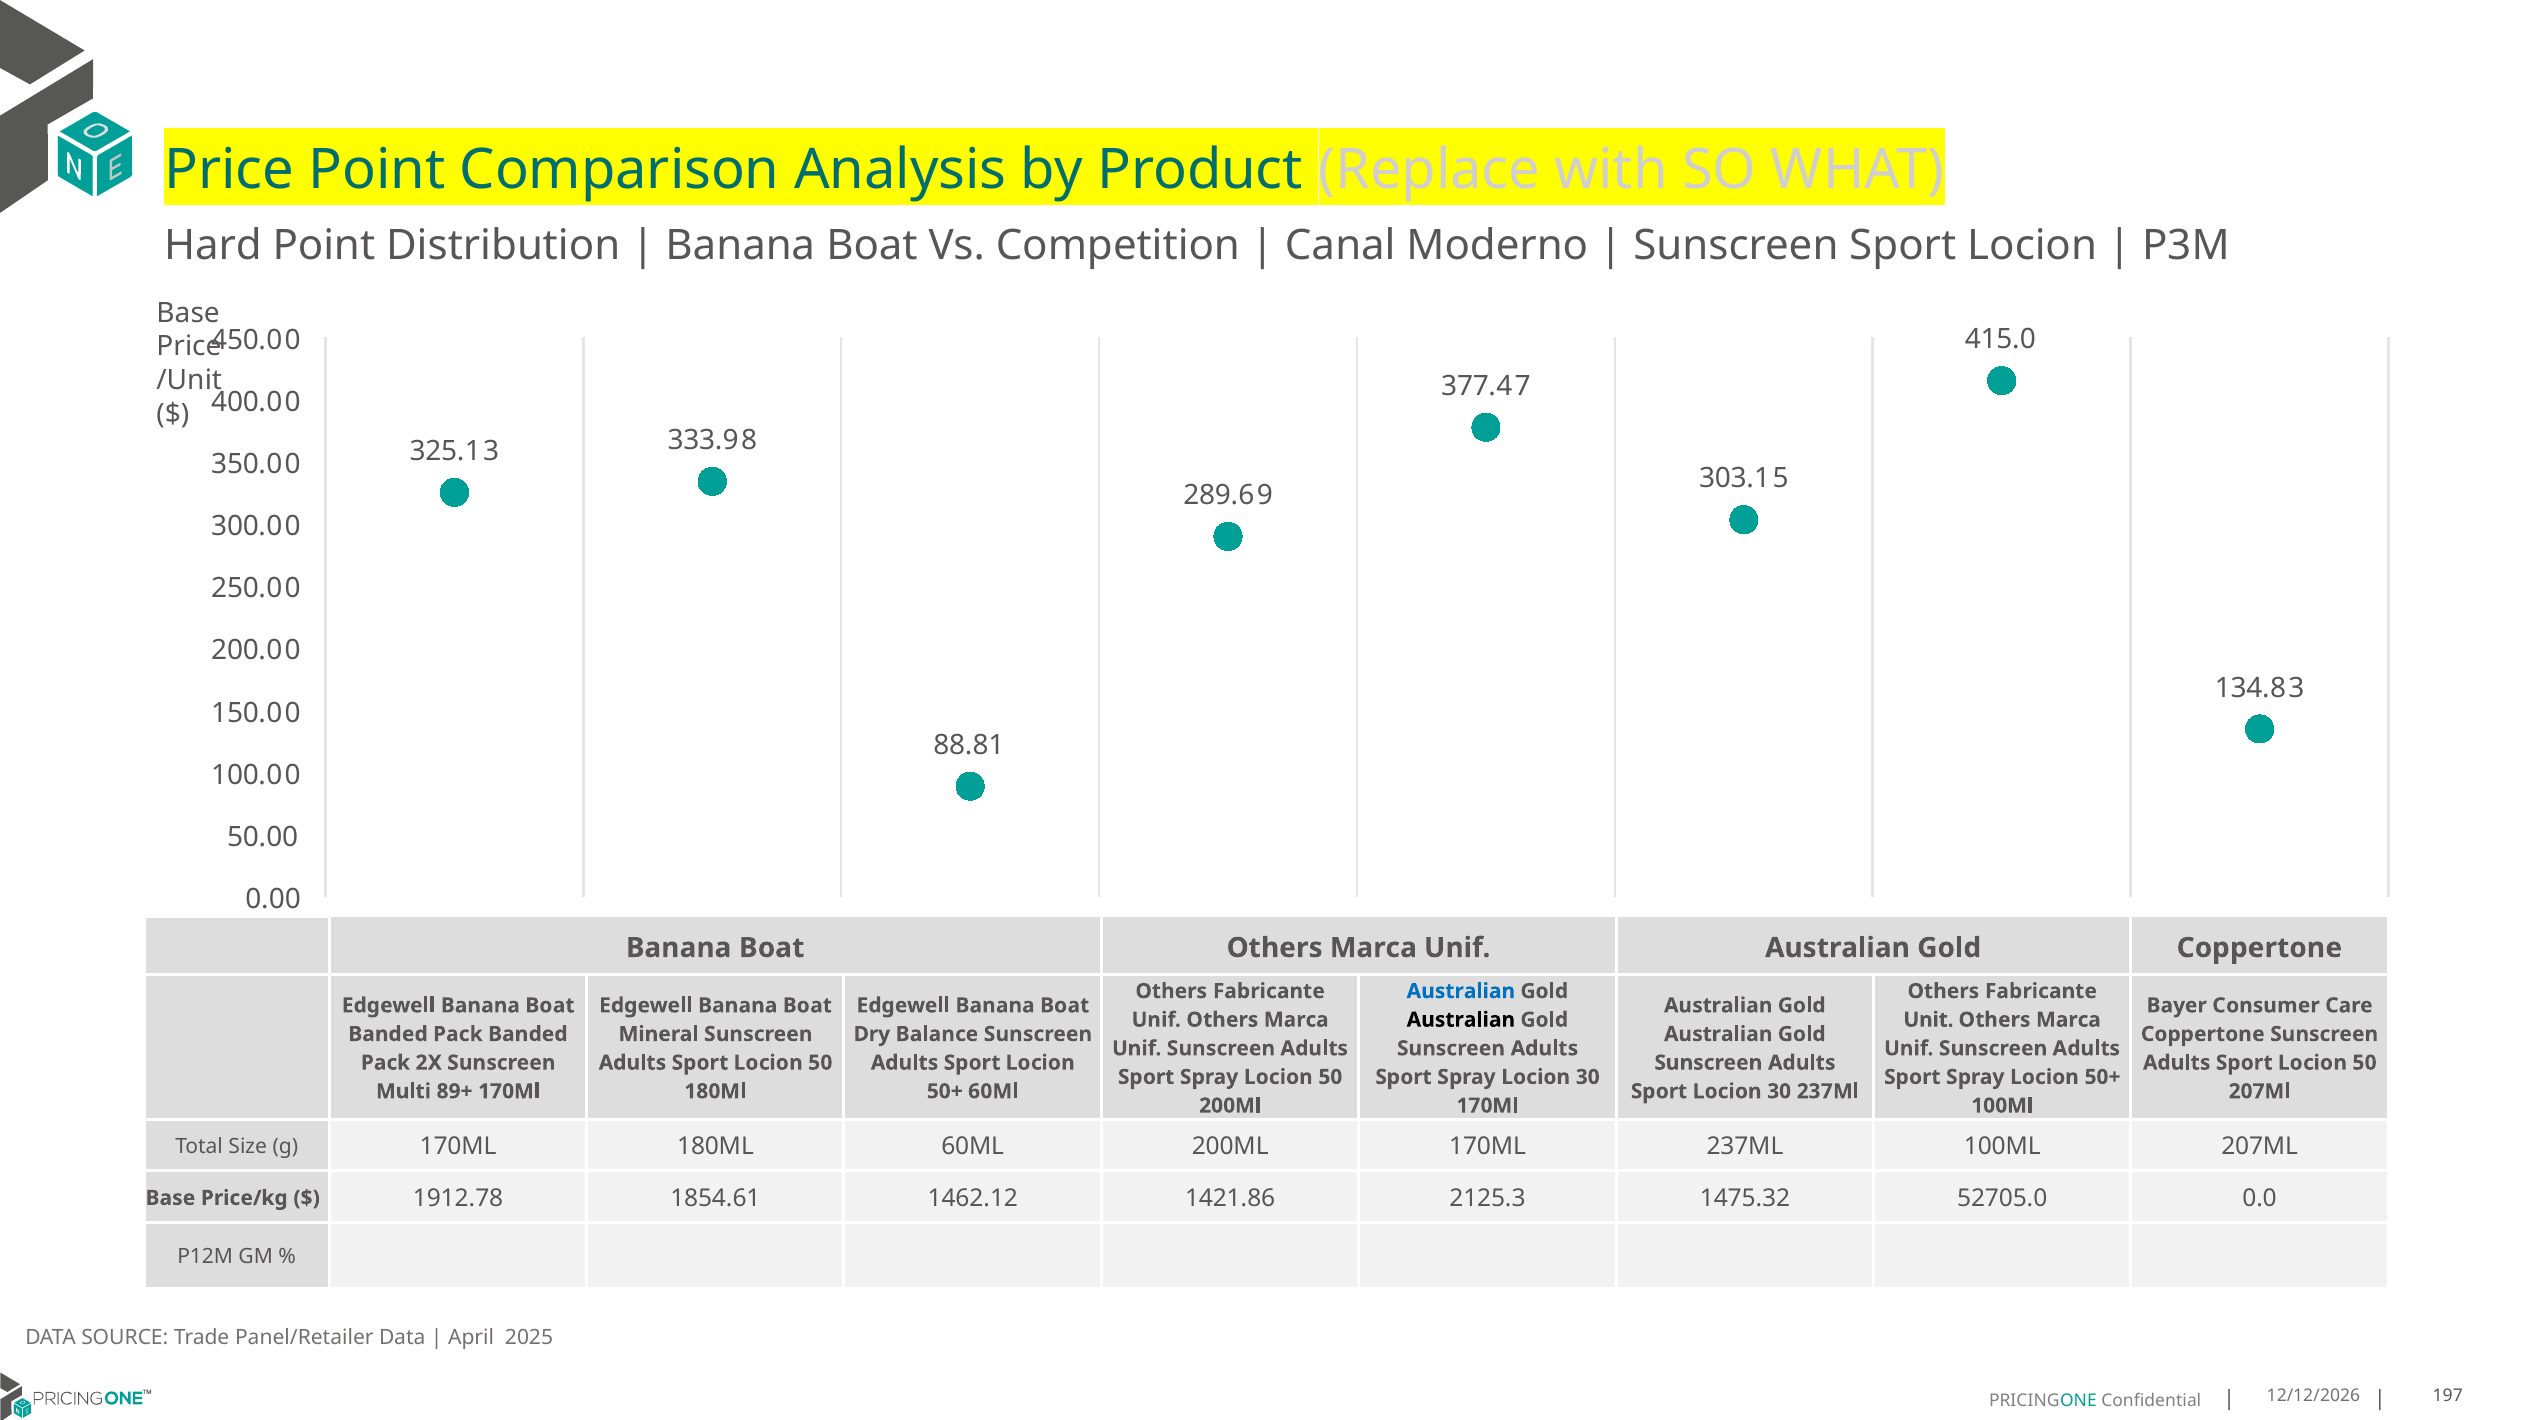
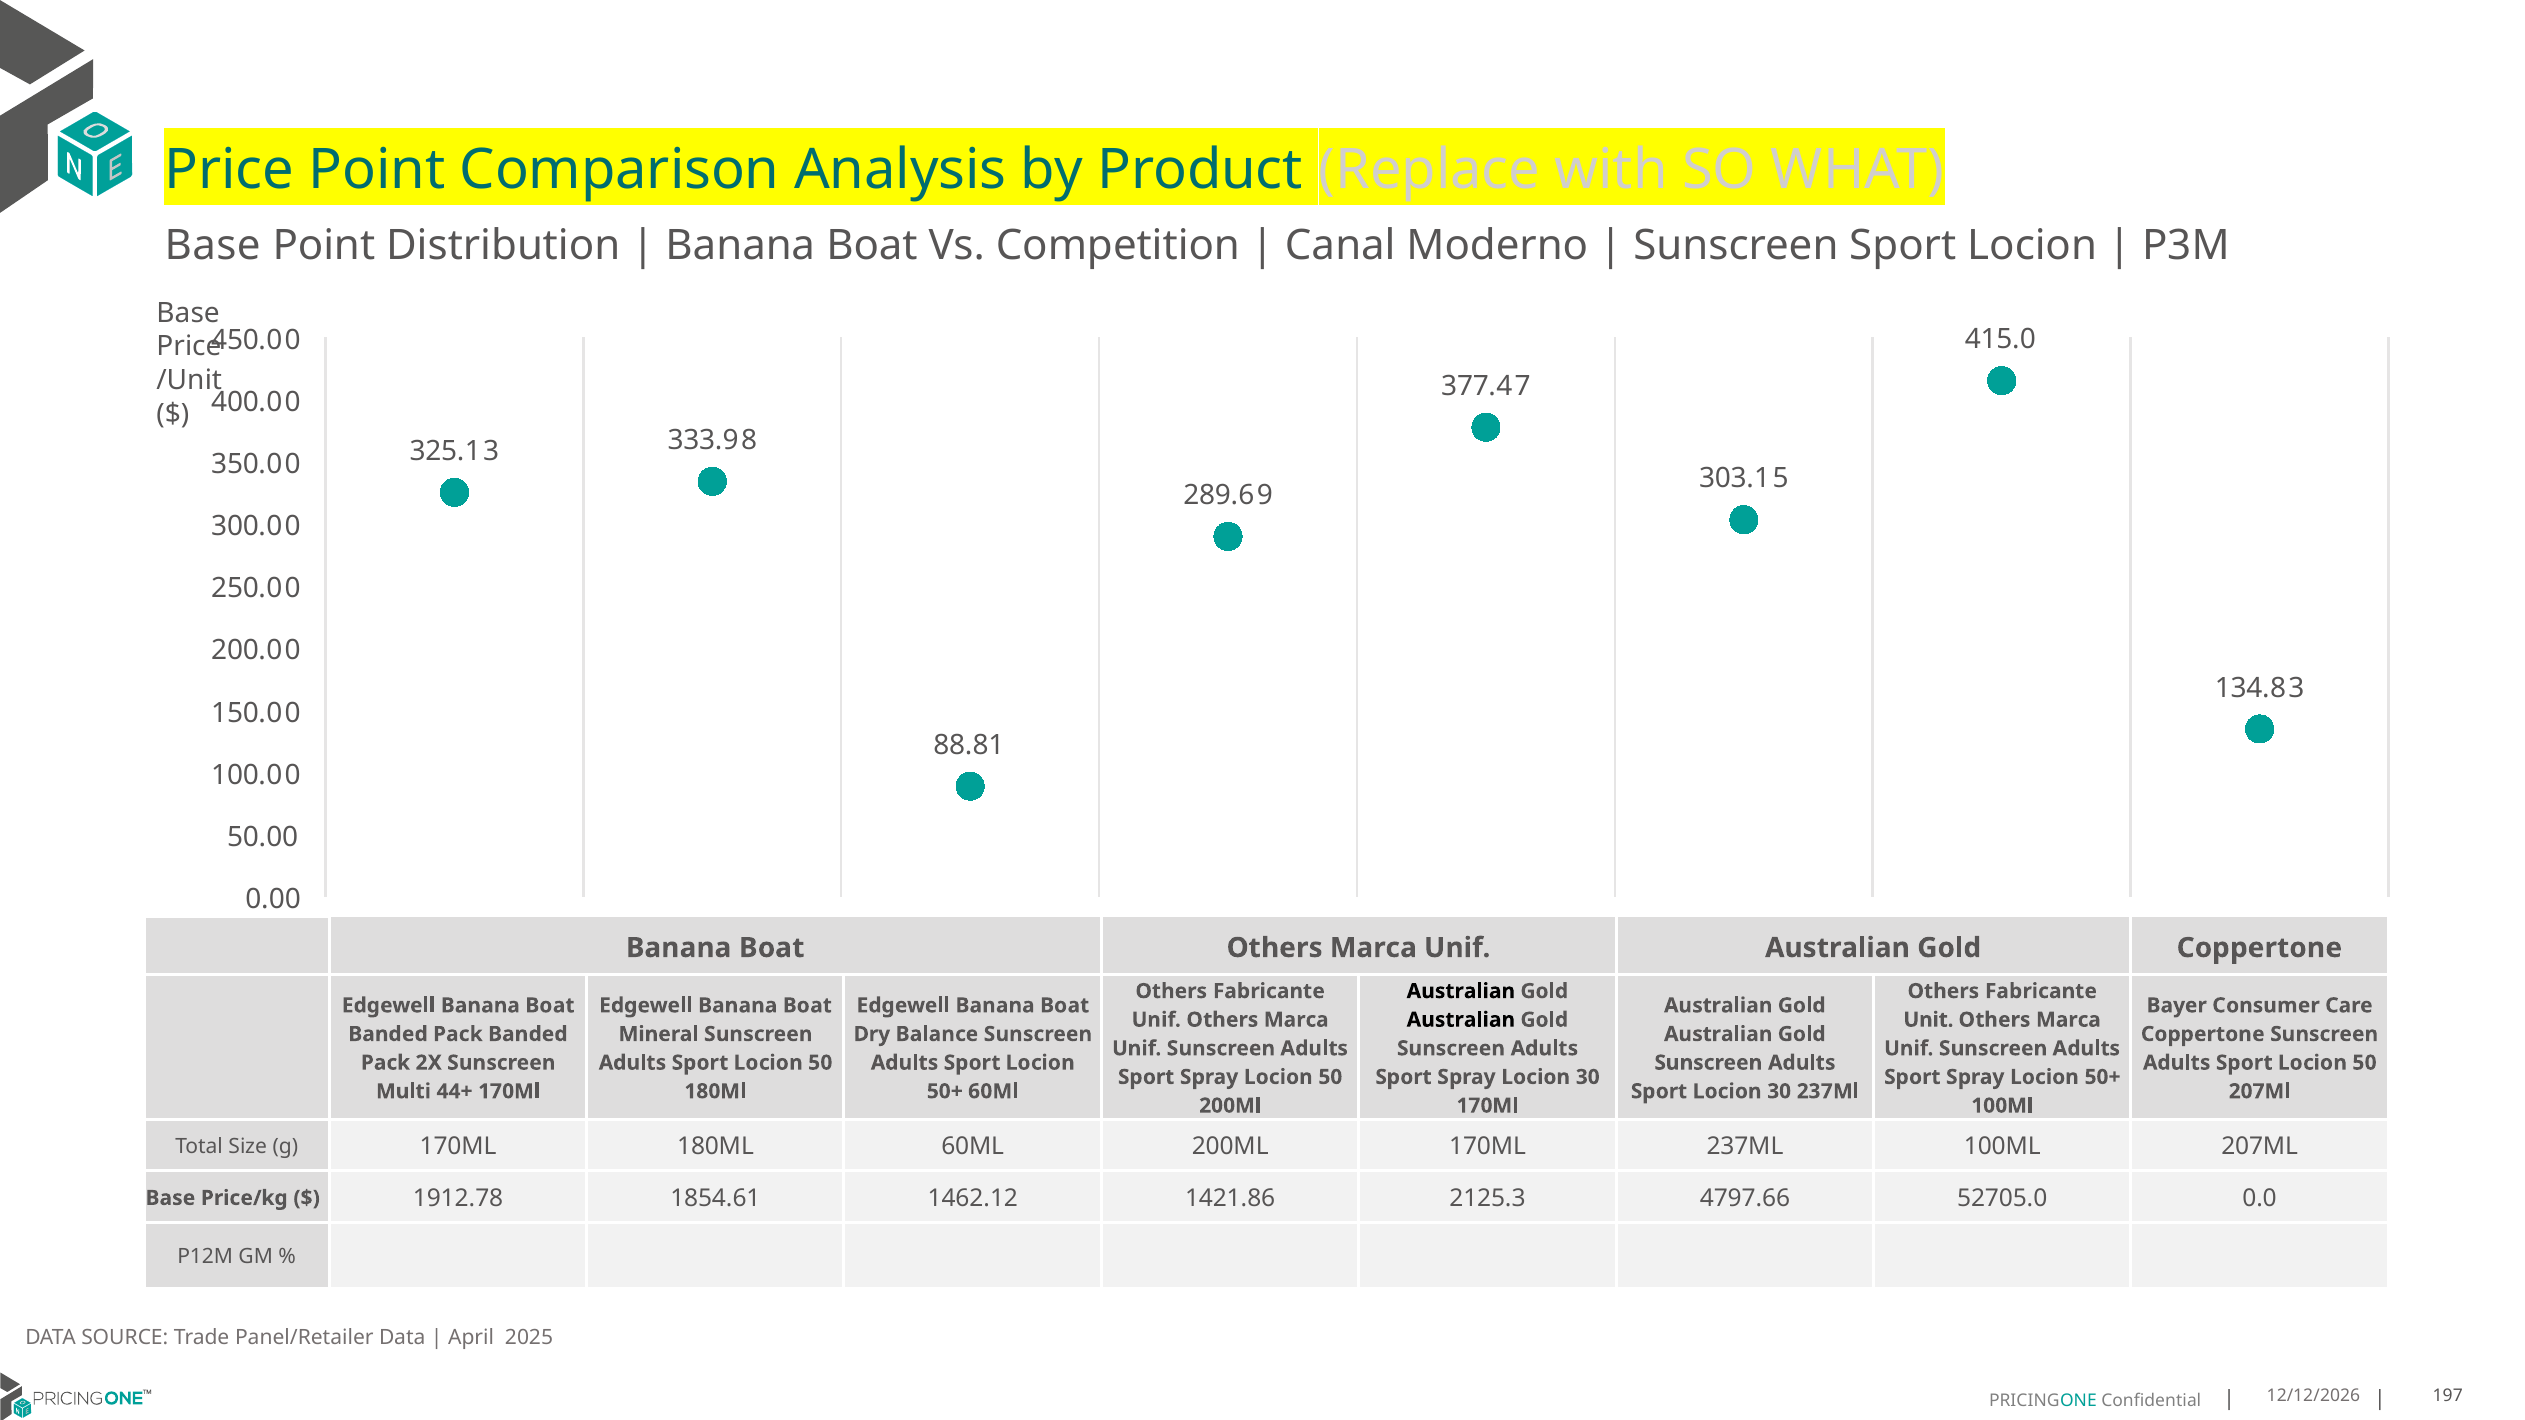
Hard: Hard -> Base (213, 246)
Australian colour: blue -> black (1461, 991)
89+: 89+ -> 44+ (455, 1092)
1475.32: 1475.32 -> 4797.66 (1745, 1199)
